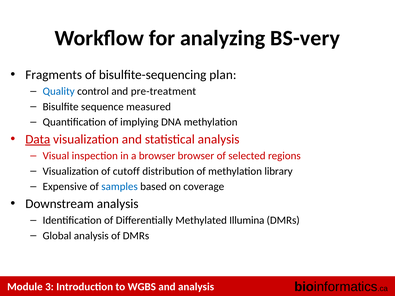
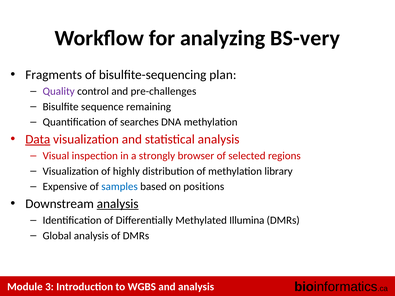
Quality colour: blue -> purple (59, 91)
pre-treatment: pre-treatment -> pre-challenges (163, 91)
measured: measured -> remaining (149, 107)
implying: implying -> searches (139, 122)
a browser: browser -> strongly (157, 156)
cutoff: cutoff -> highly (126, 171)
coverage: coverage -> positions (204, 187)
analysis underline: none -> present (118, 204)
